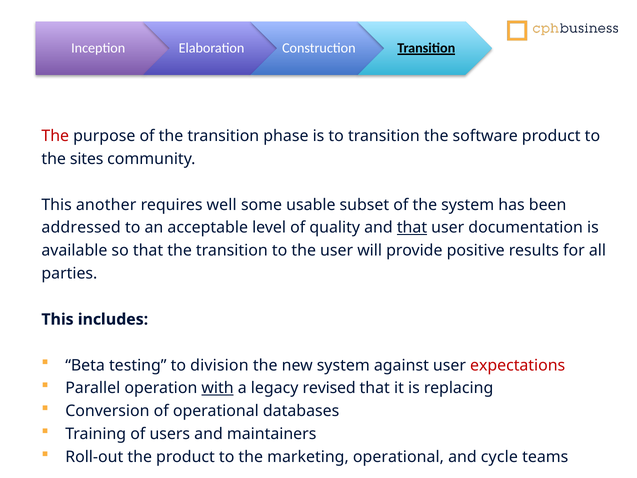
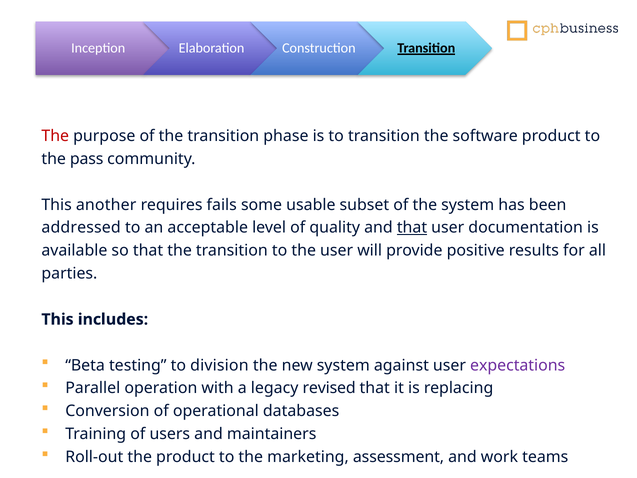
sites: sites -> pass (87, 159)
well: well -> fails (222, 205)
expectations colour: red -> purple (518, 365)
with underline: present -> none (218, 388)
marketing operational: operational -> assessment (399, 457)
cycle: cycle -> work (499, 457)
